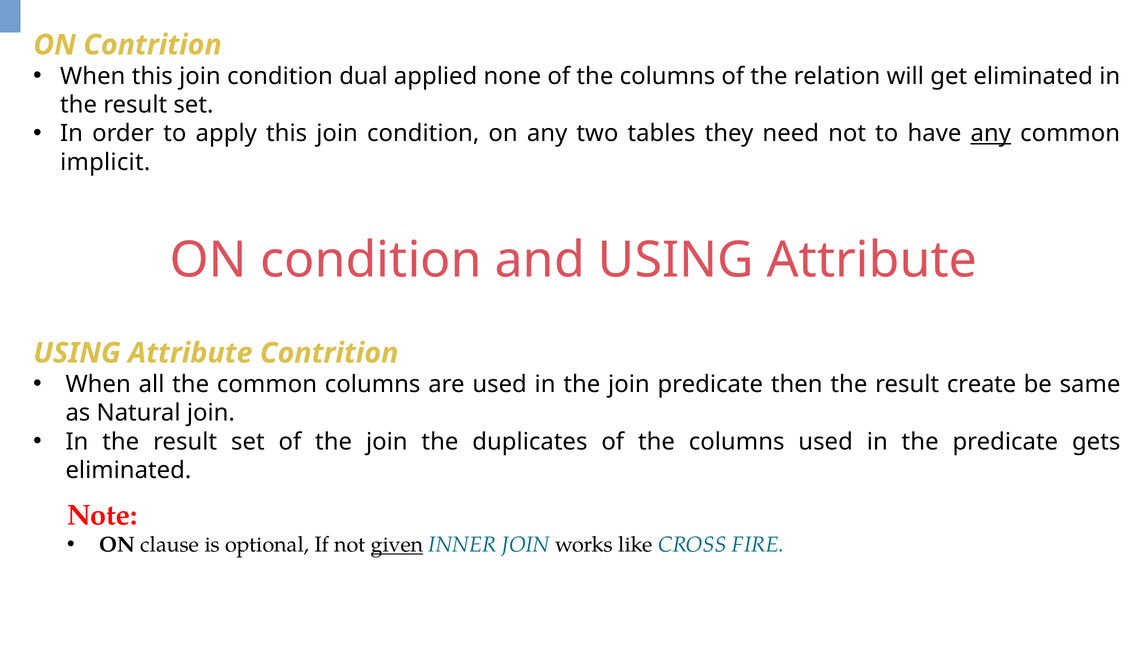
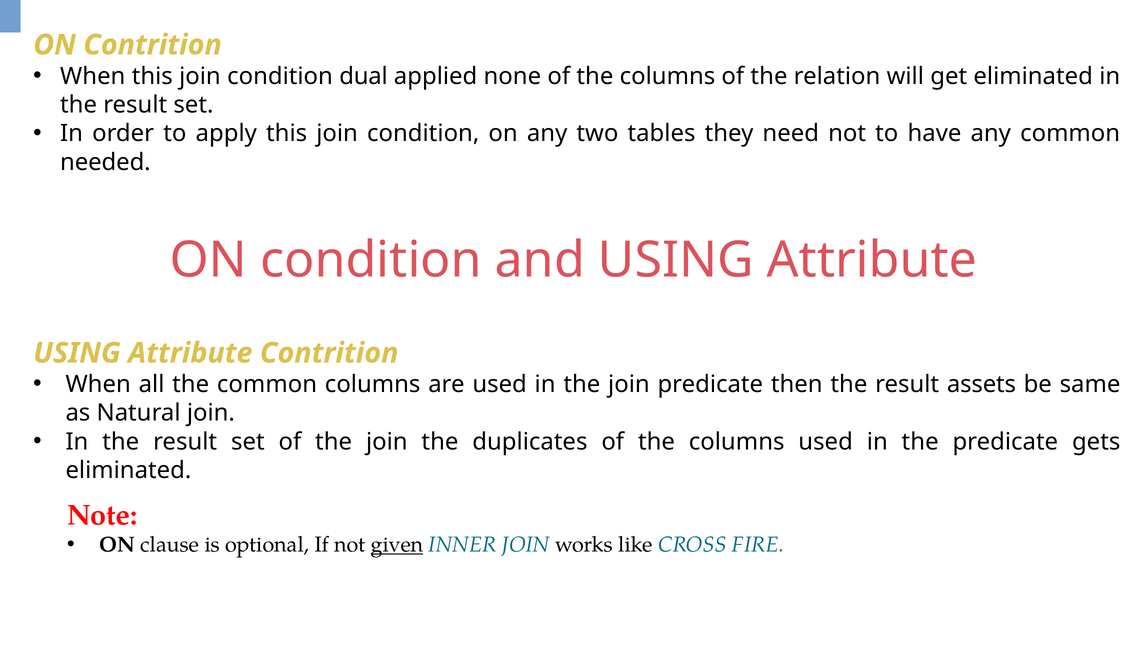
any underline: present -> none (991, 134)
implicit: implicit -> needed (105, 162)
create: create -> assets (981, 384)
